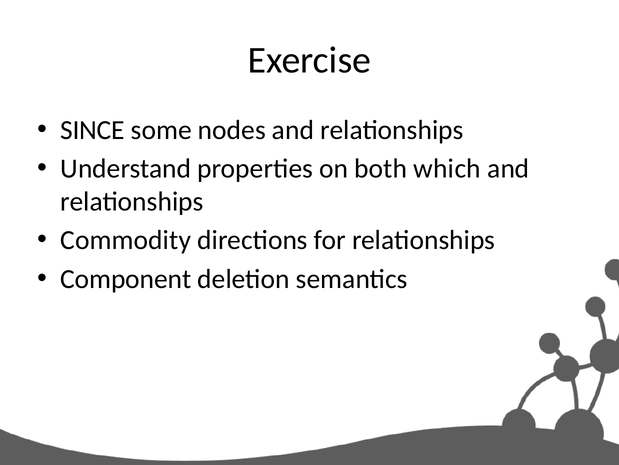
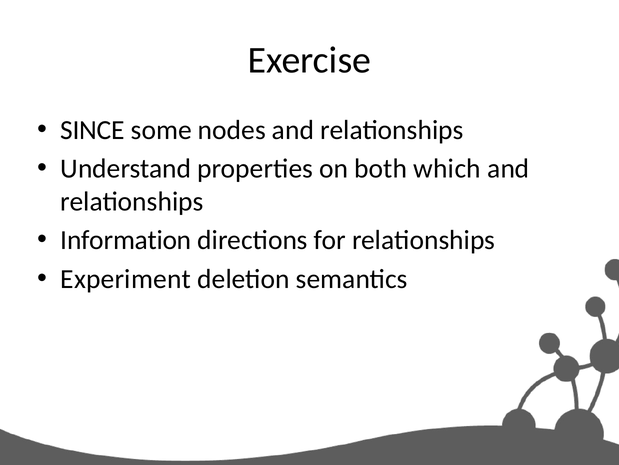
Commodity: Commodity -> Information (126, 240)
Component: Component -> Experiment (126, 278)
